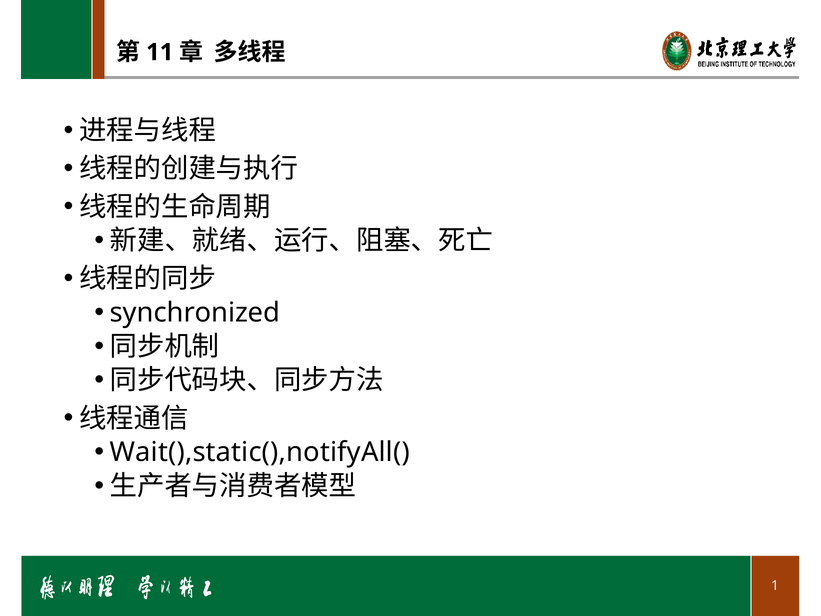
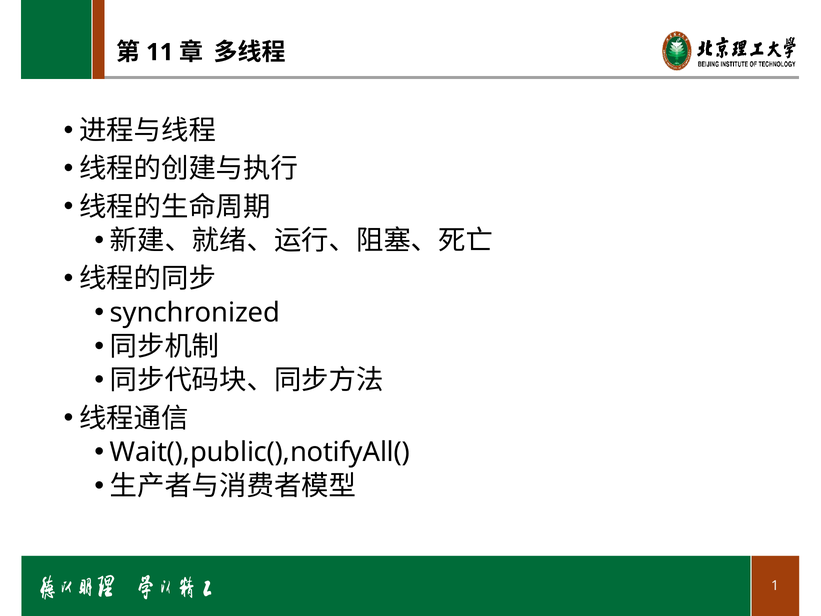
Wait(),static(),notifyAll(: Wait(),static(),notifyAll( -> Wait(),public(),notifyAll( (260, 452)
